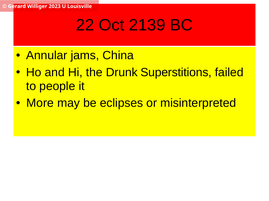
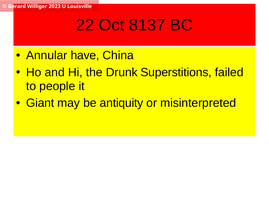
2139: 2139 -> 8137 (147, 25)
jams: jams -> have (85, 56)
More: More -> Giant (40, 103)
eclipses: eclipses -> antiquity (122, 103)
